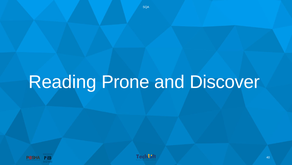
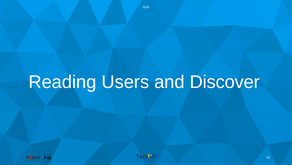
Prone: Prone -> Users (125, 82)
